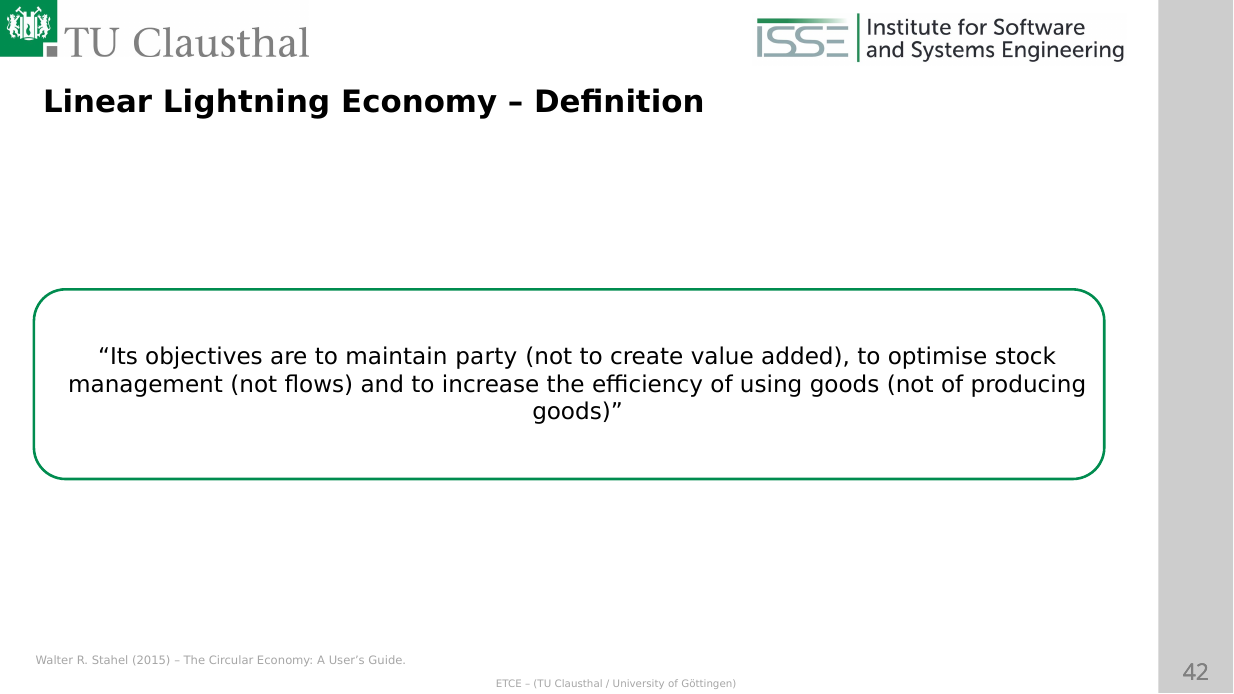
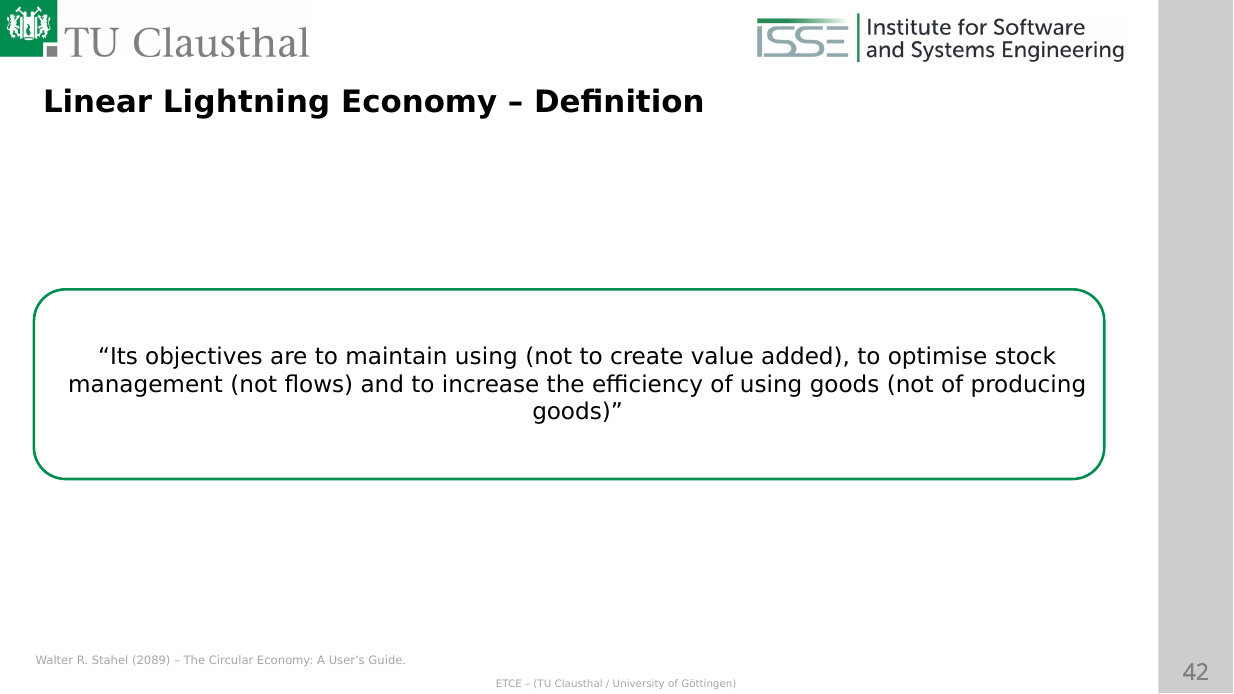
maintain party: party -> using (486, 357)
2015: 2015 -> 2089 (151, 661)
